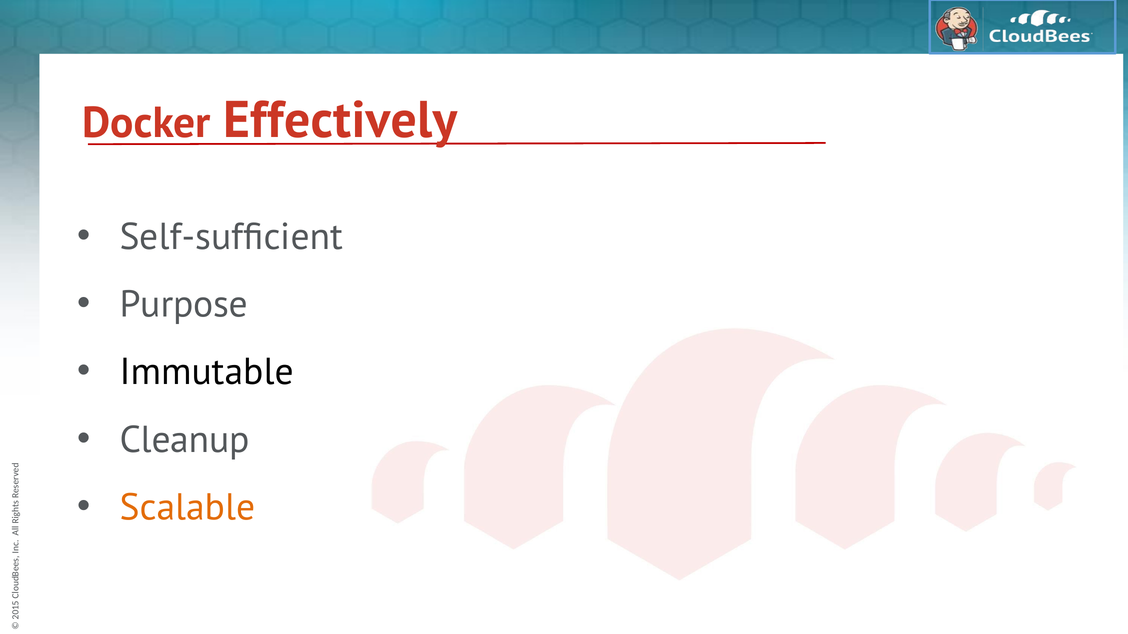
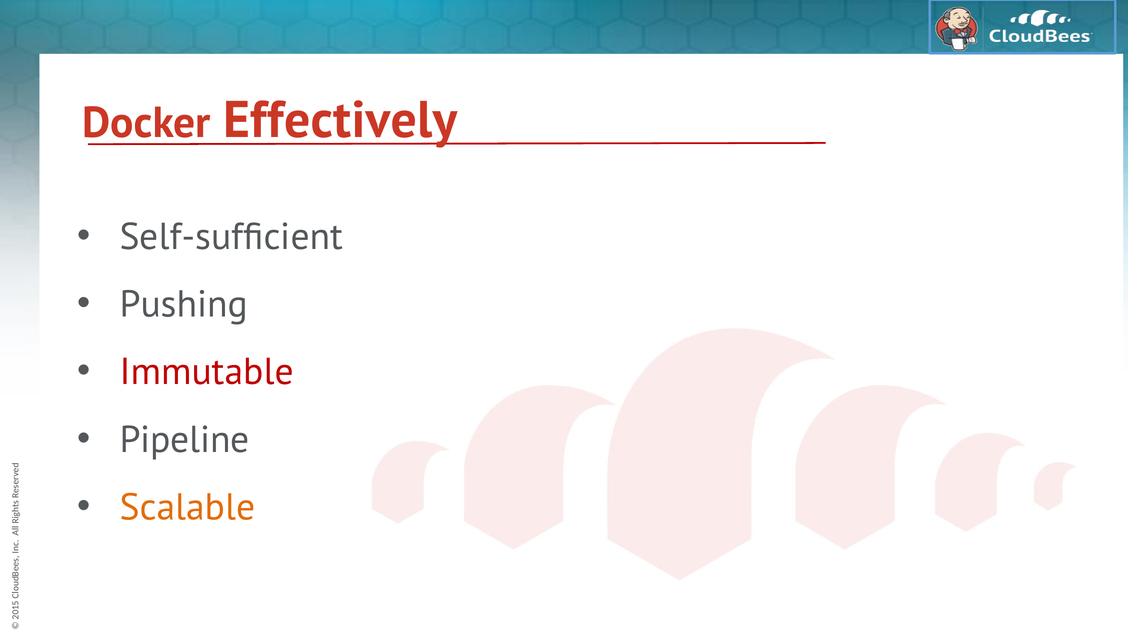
Purpose: Purpose -> Pushing (184, 305)
Immutable colour: black -> red (207, 372)
Cleanup: Cleanup -> Pipeline (185, 440)
